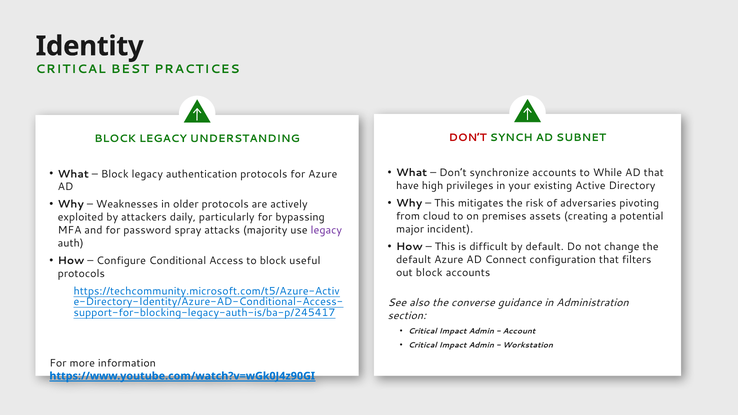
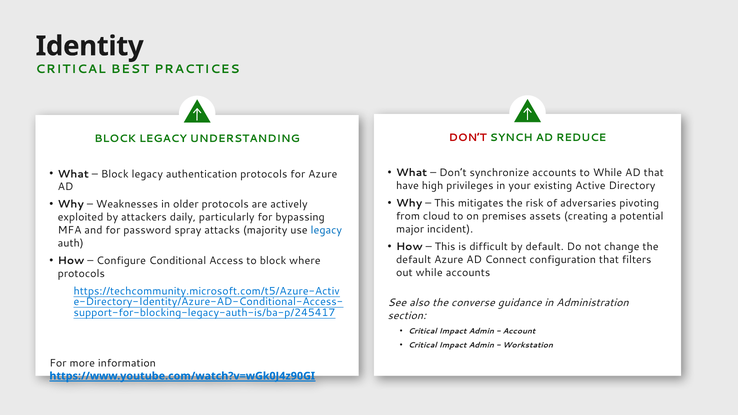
SUBNET: SUBNET -> REDUCE (581, 138)
legacy colour: purple -> blue (326, 230)
useful: useful -> where (305, 261)
out block: block -> while (429, 273)
